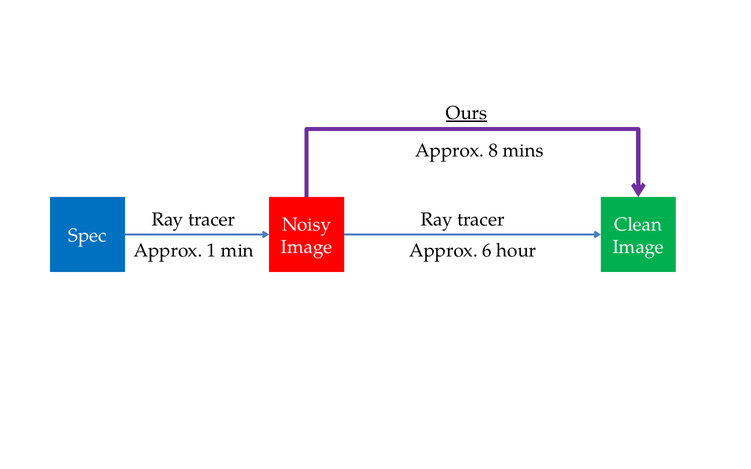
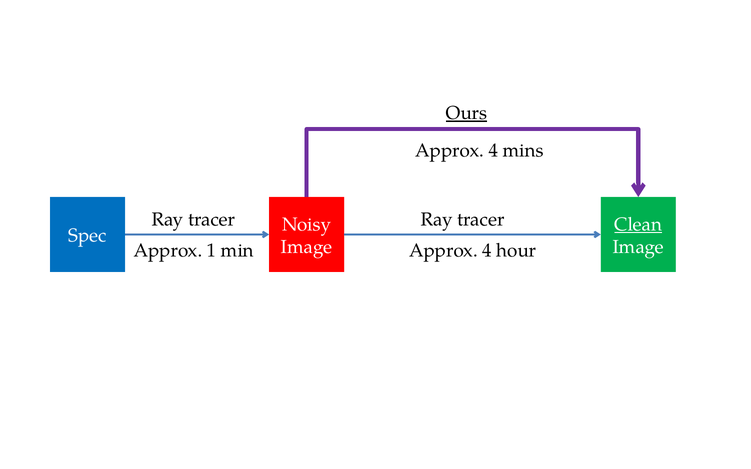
8: 8 -> 4 (493, 151)
Clean underline: none -> present (638, 225)
min Approx 6: 6 -> 4 (487, 251)
